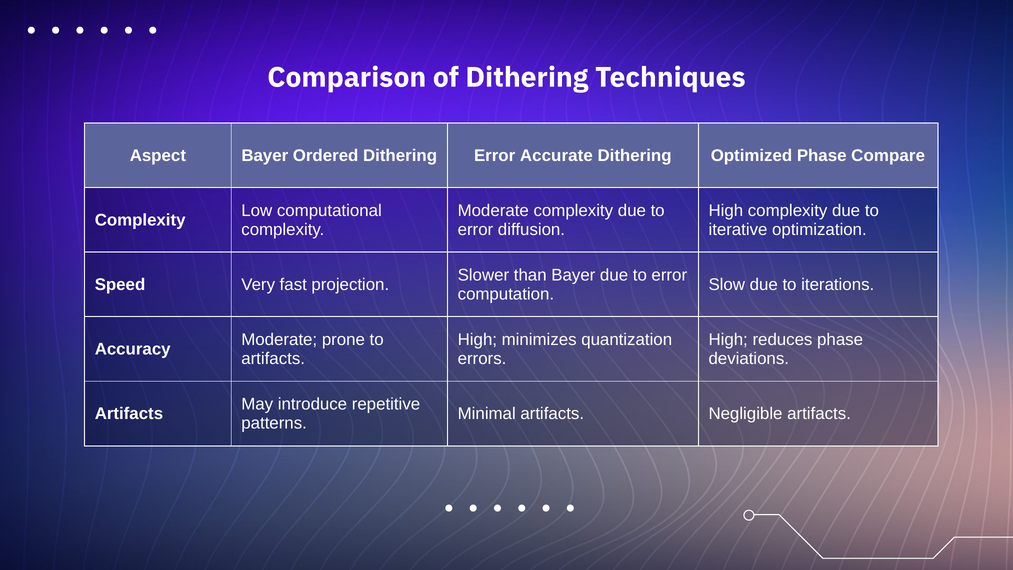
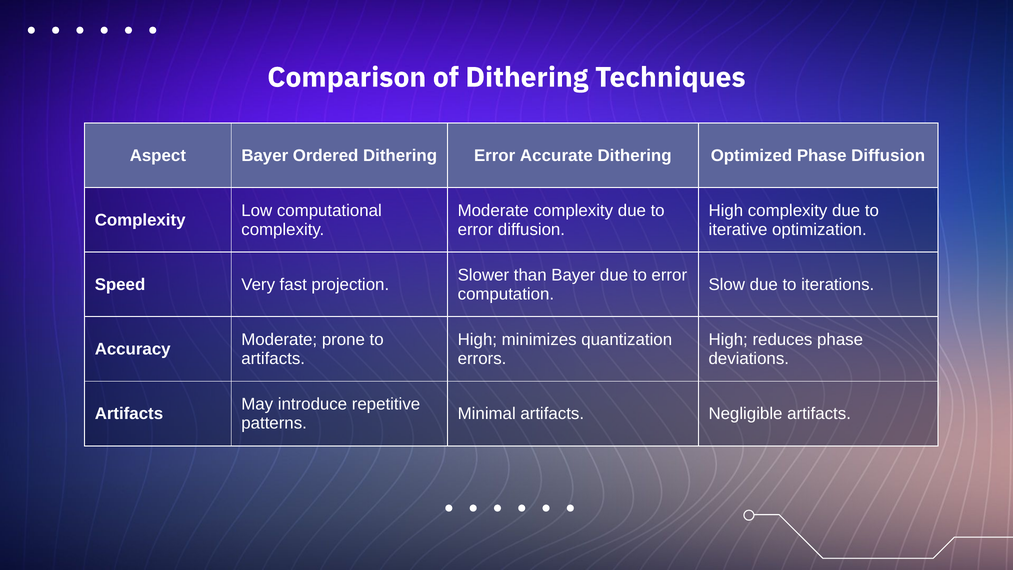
Phase Compare: Compare -> Diffusion (888, 155)
